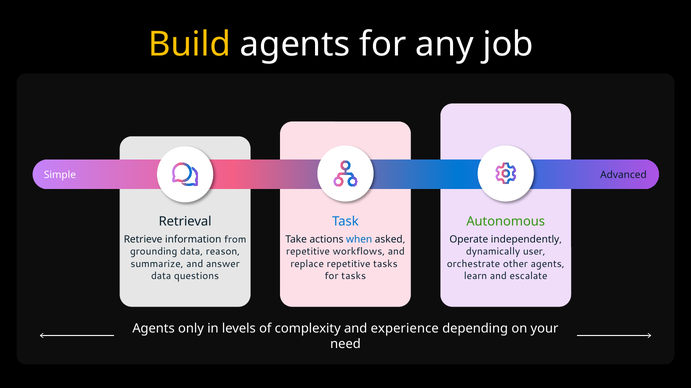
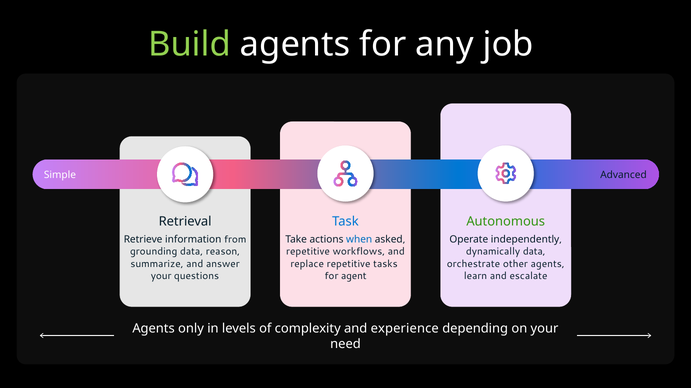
Build colour: yellow -> light green (190, 44)
dynamically user: user -> data (534, 252)
data: data -> your (161, 276)
for tasks: tasks -> agent (354, 276)
